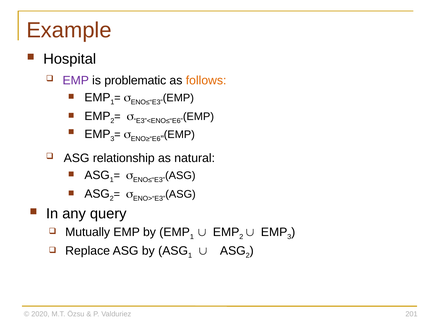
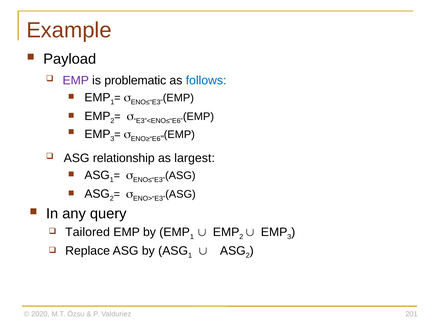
Hospital: Hospital -> Payload (70, 59)
follows colour: orange -> blue (206, 80)
natural: natural -> largest (195, 158)
Mutually: Mutually -> Tailored (88, 232)
